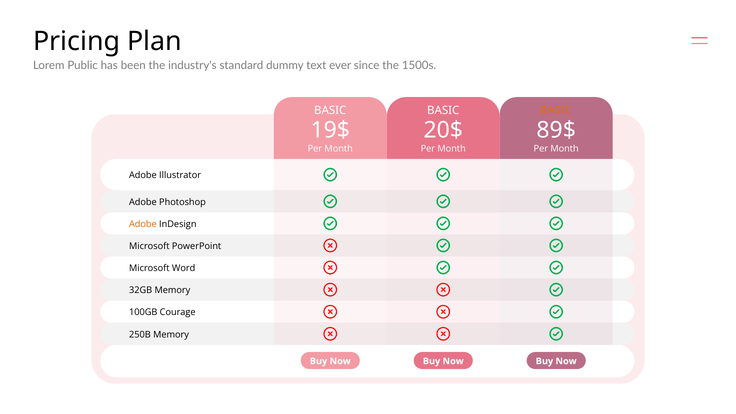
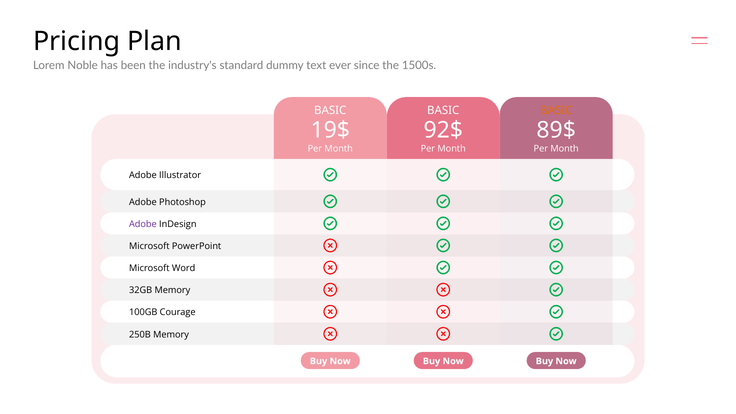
Public: Public -> Noble (83, 65)
20$: 20$ -> 92$ (443, 130)
Adobe colour: orange -> purple (143, 224)
